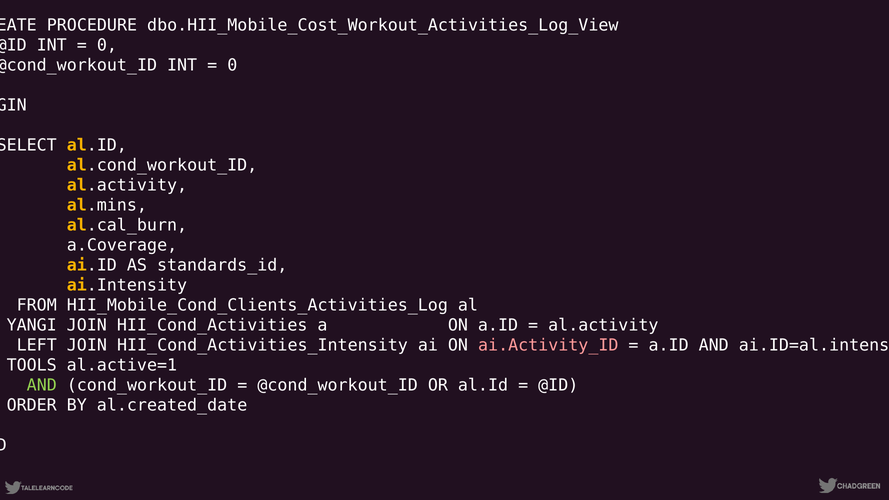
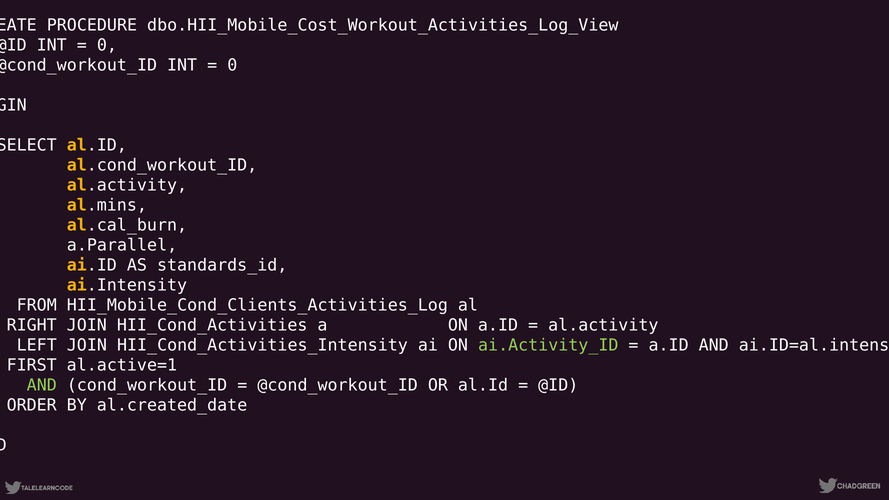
a.Coverage: a.Coverage -> a.Parallel (122, 245)
YANGI: YANGI -> RIGHT (32, 325)
ai.Activity_ID colour: pink -> light green (548, 345)
TOOLS: TOOLS -> FIRST (32, 365)
